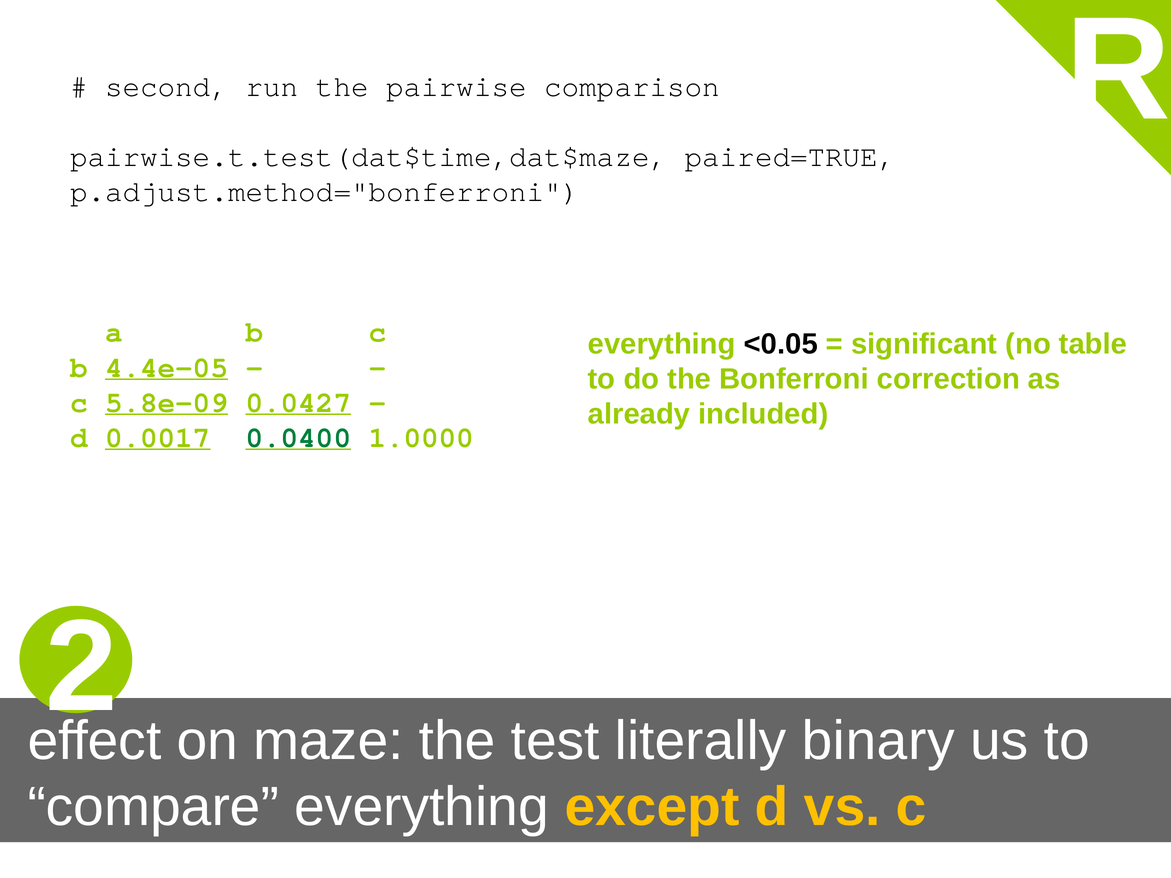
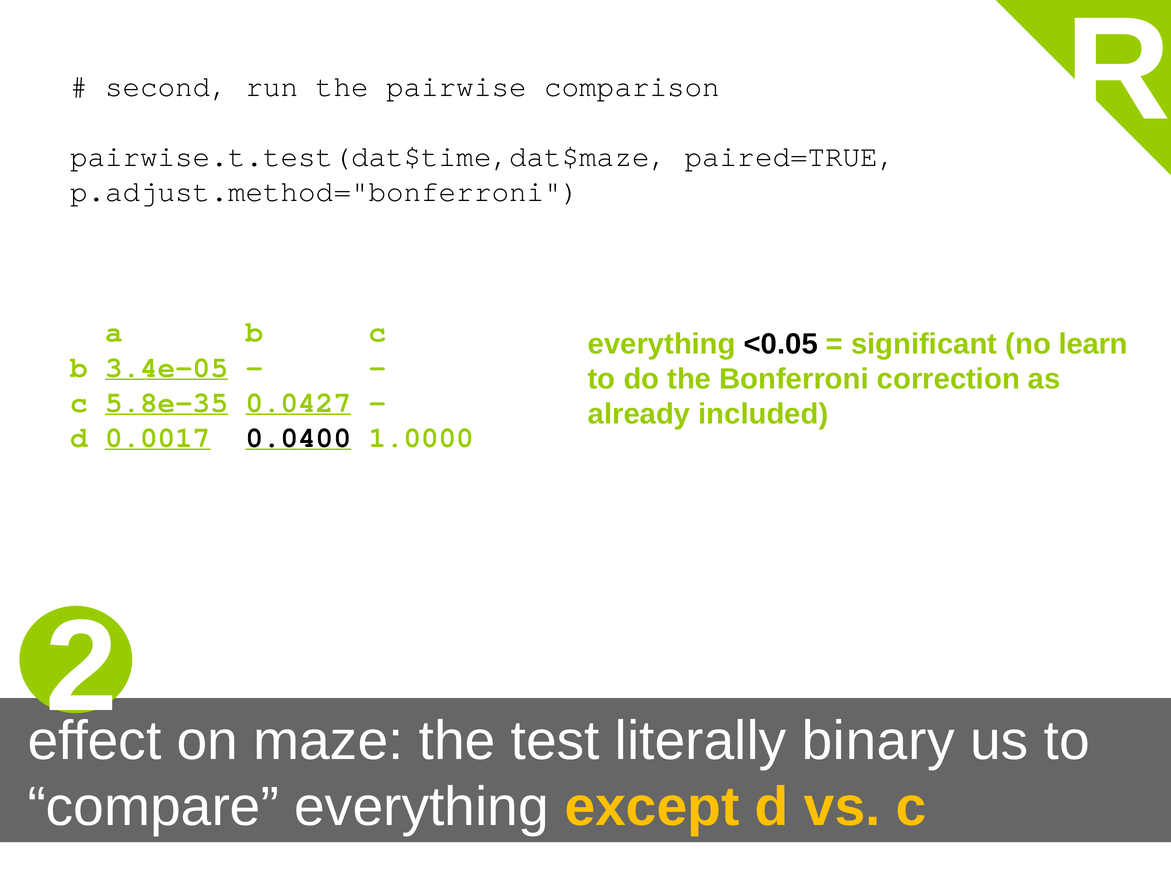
table: table -> learn (1093, 344)
4.4e-05: 4.4e-05 -> 3.4e-05 (167, 368)
5.8e-09: 5.8e-09 -> 5.8e-35 (167, 403)
0.0400 colour: green -> black (298, 438)
